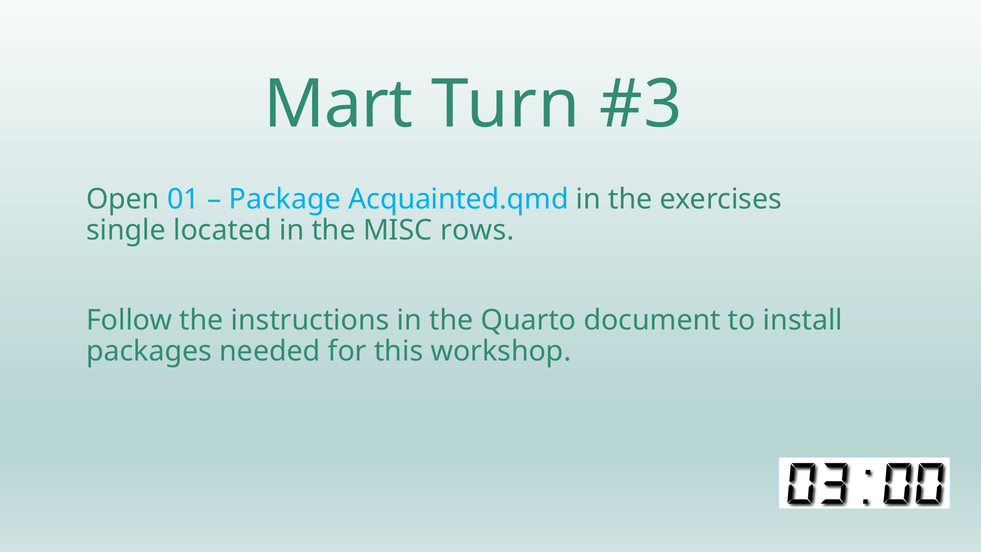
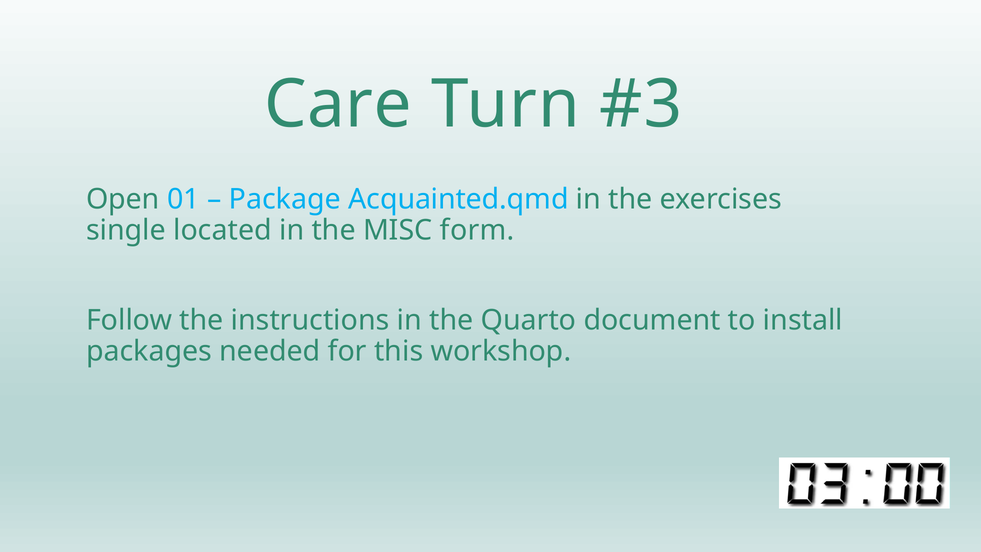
Mart: Mart -> Care (338, 105)
rows: rows -> form (477, 230)
